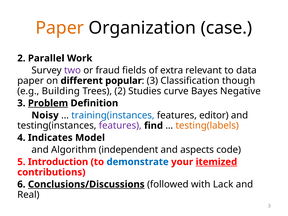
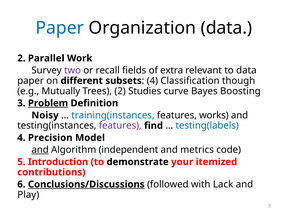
Paper colour: orange -> blue (60, 28)
Organization case: case -> data (226, 28)
fraud: fraud -> recall (108, 70)
popular: popular -> subsets (124, 81)
3: 3 -> 4 (152, 81)
Building: Building -> Mutually (61, 91)
Negative: Negative -> Boosting (240, 91)
editor: editor -> works (214, 115)
testing(labels colour: orange -> blue (207, 126)
Indicates: Indicates -> Precision (50, 138)
and underline: none -> present (40, 150)
aspects: aspects -> metrics (197, 150)
demonstrate colour: blue -> black (138, 162)
itemized underline: present -> none (216, 162)
Real: Real -> Play (28, 195)
